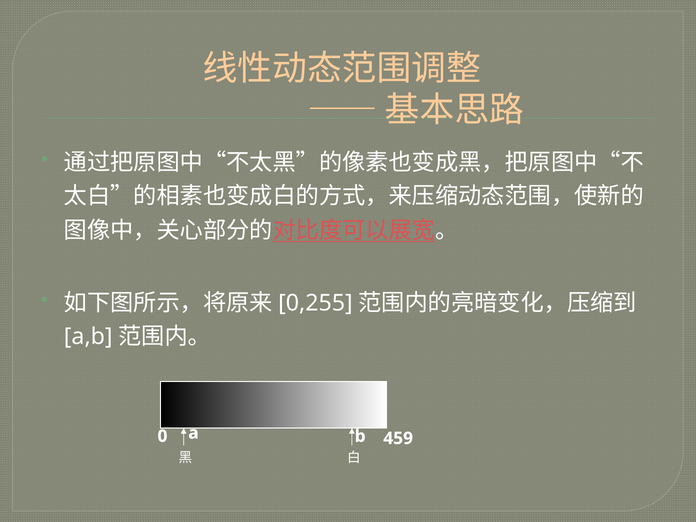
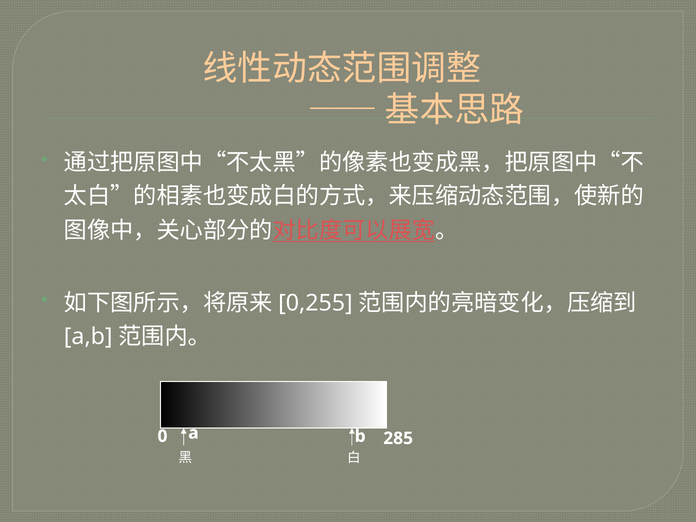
459: 459 -> 285 (398, 438)
